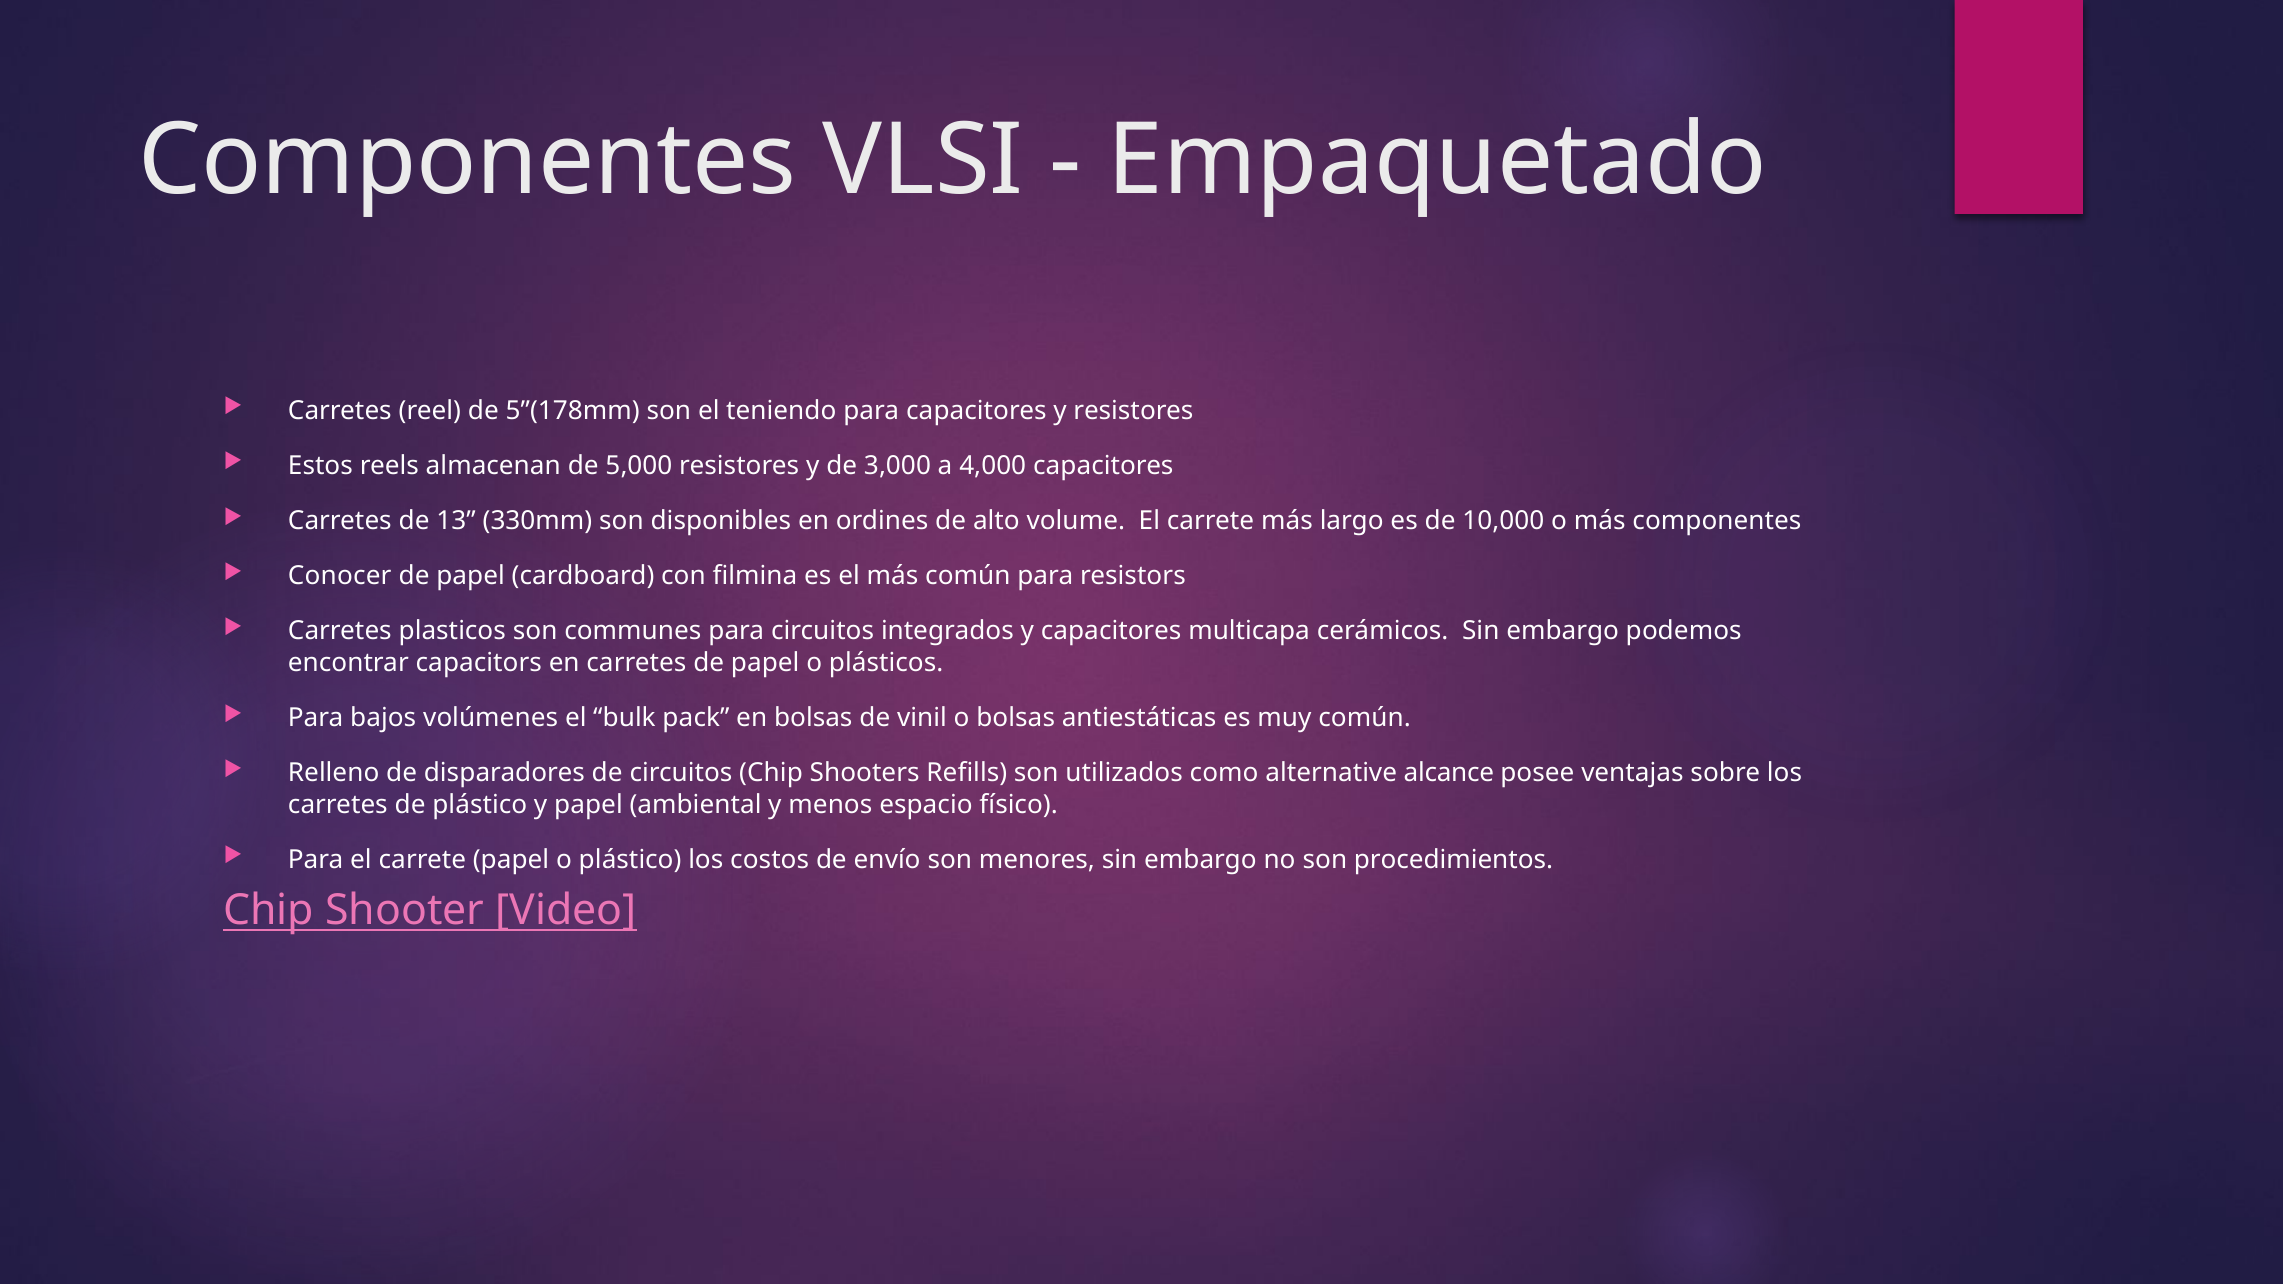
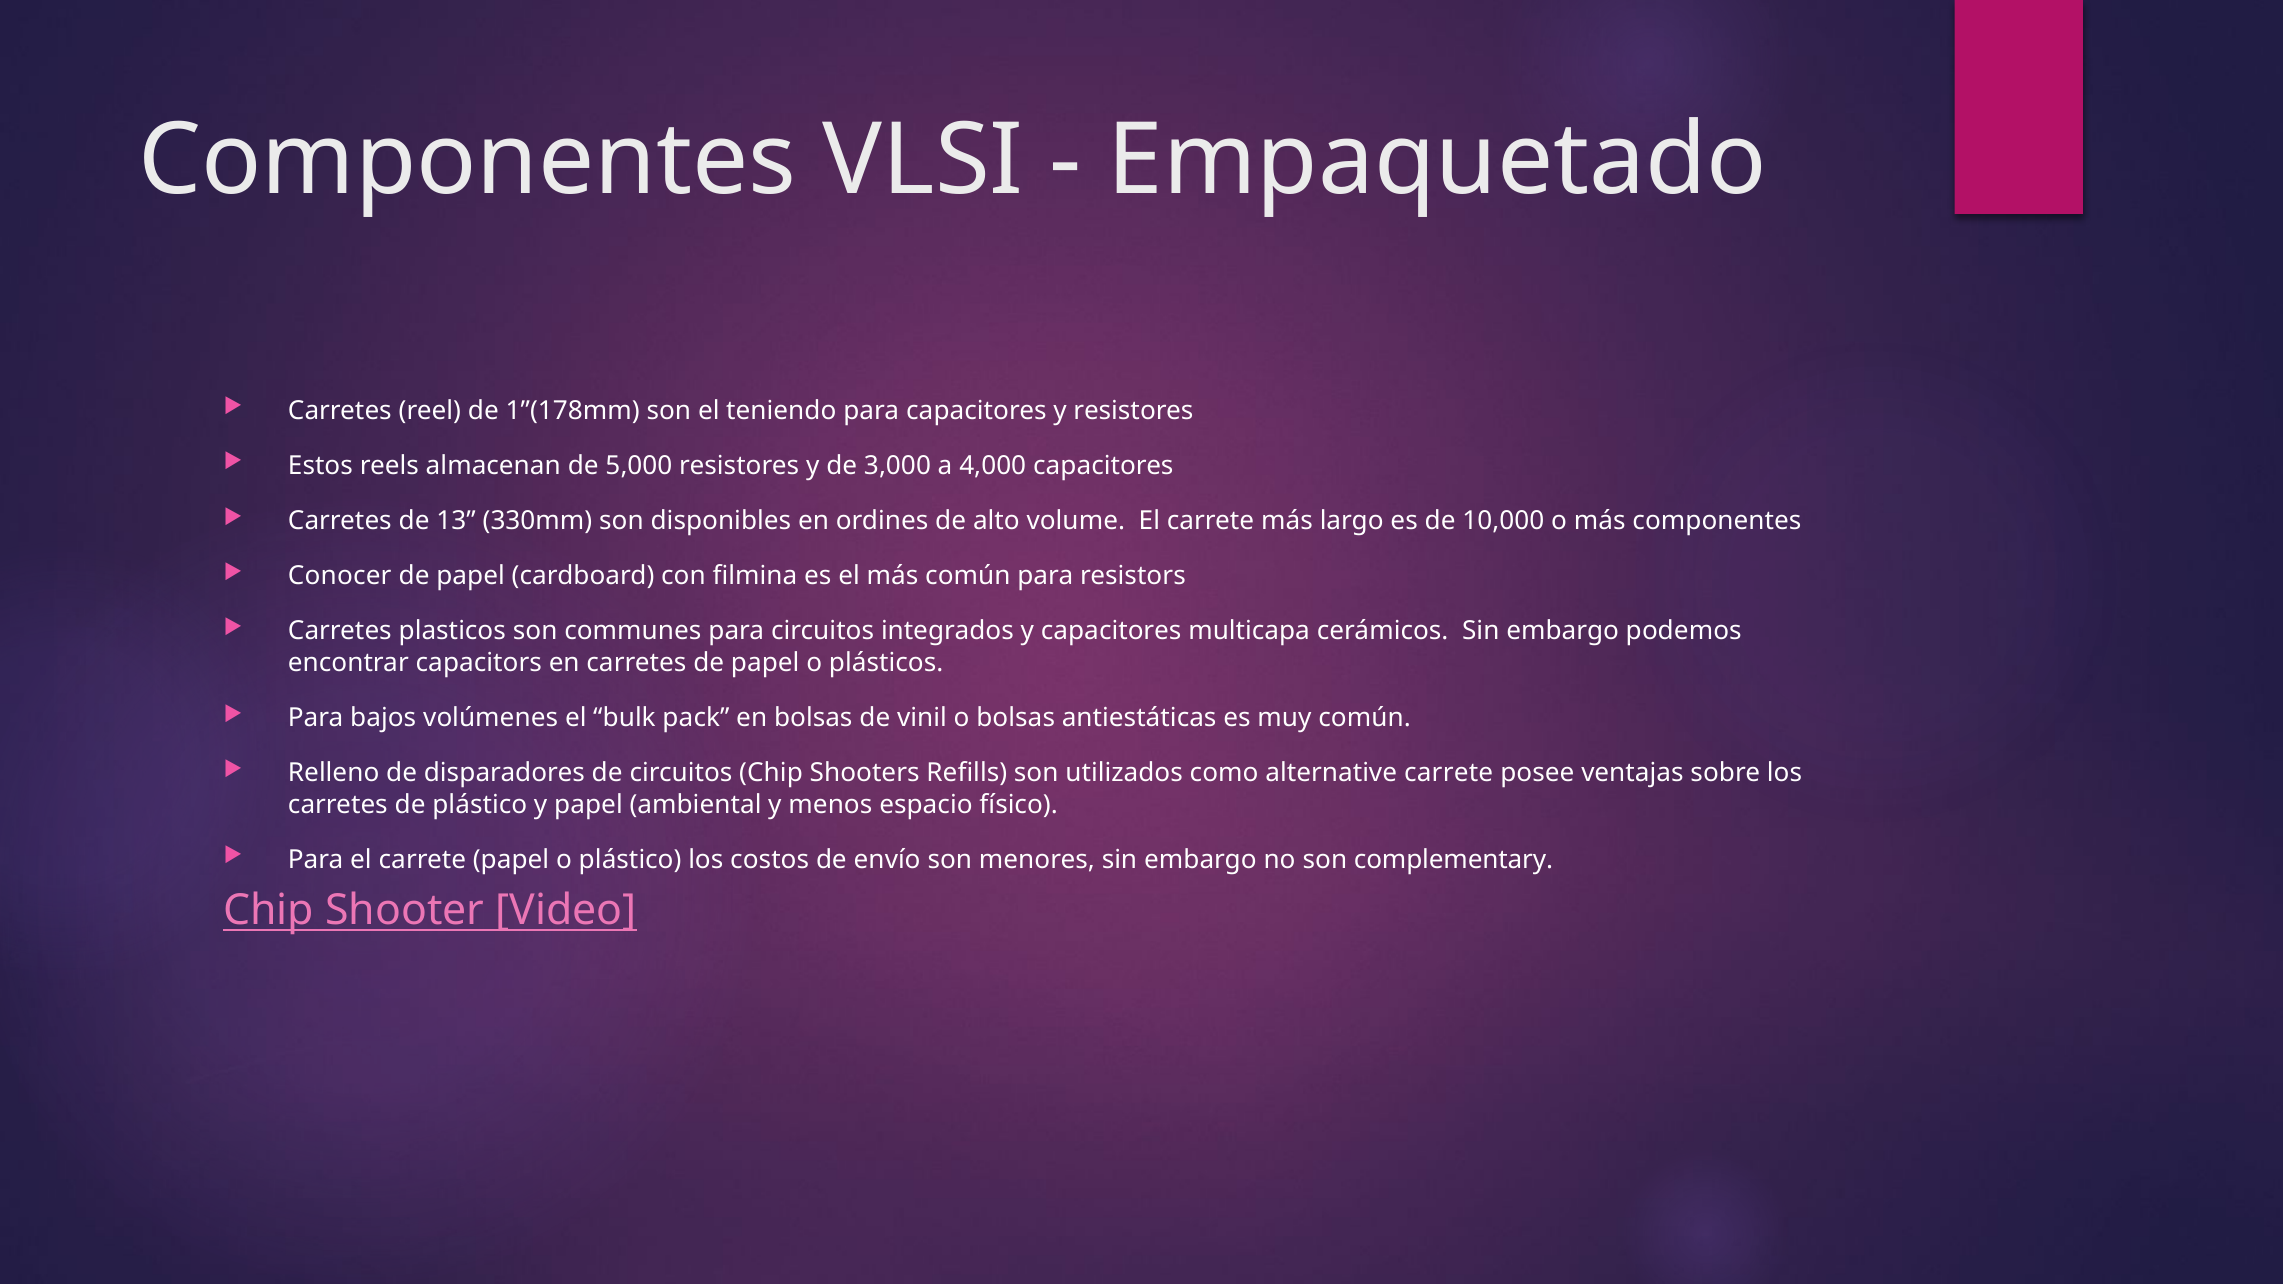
5”(178mm: 5”(178mm -> 1”(178mm (573, 411)
alternative alcance: alcance -> carrete (1449, 773)
procedimientos: procedimientos -> complementary (1453, 860)
